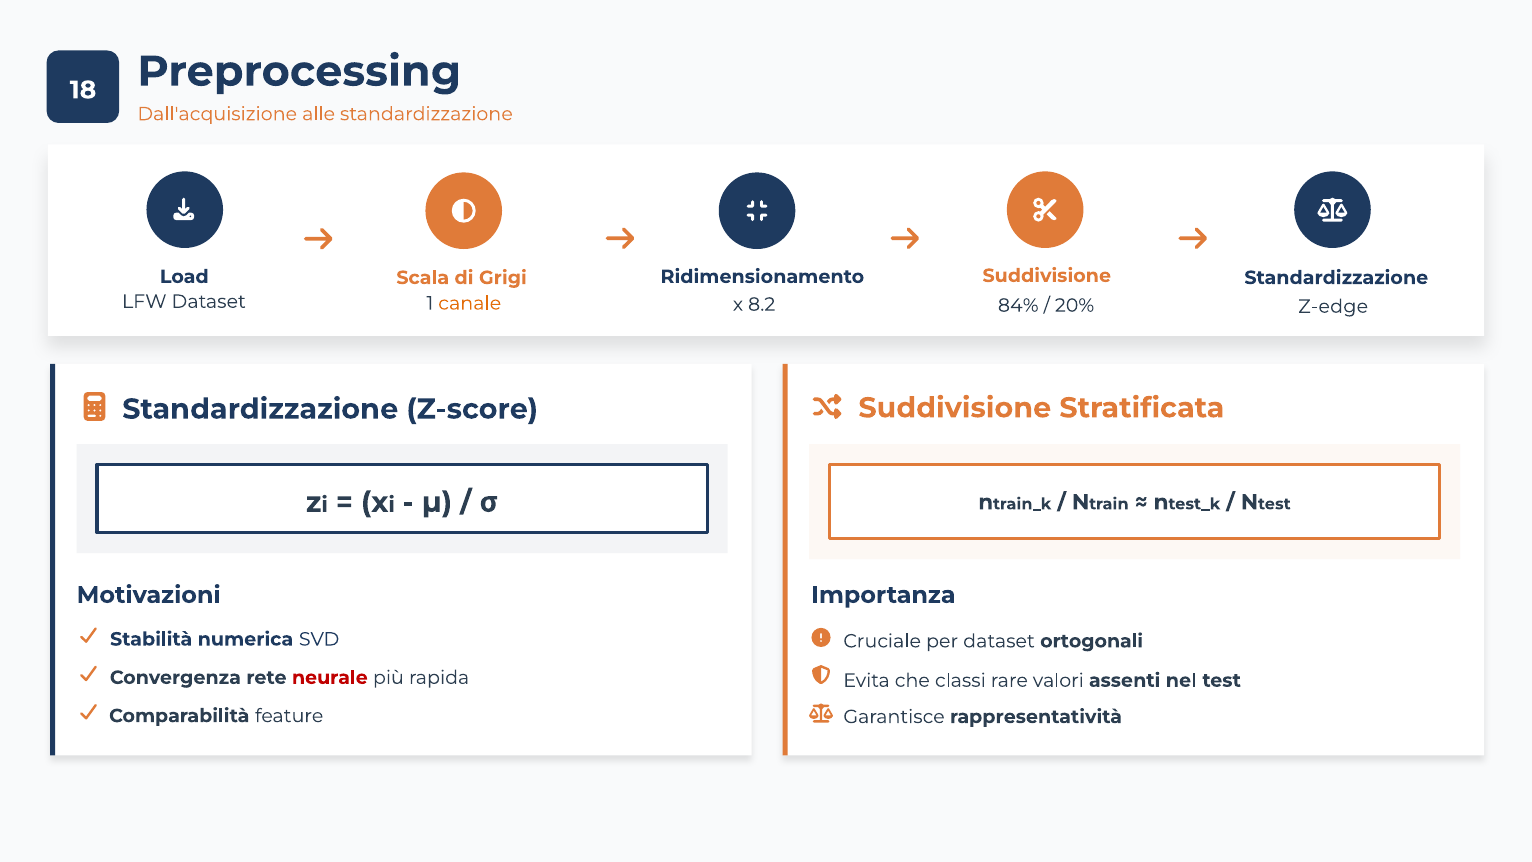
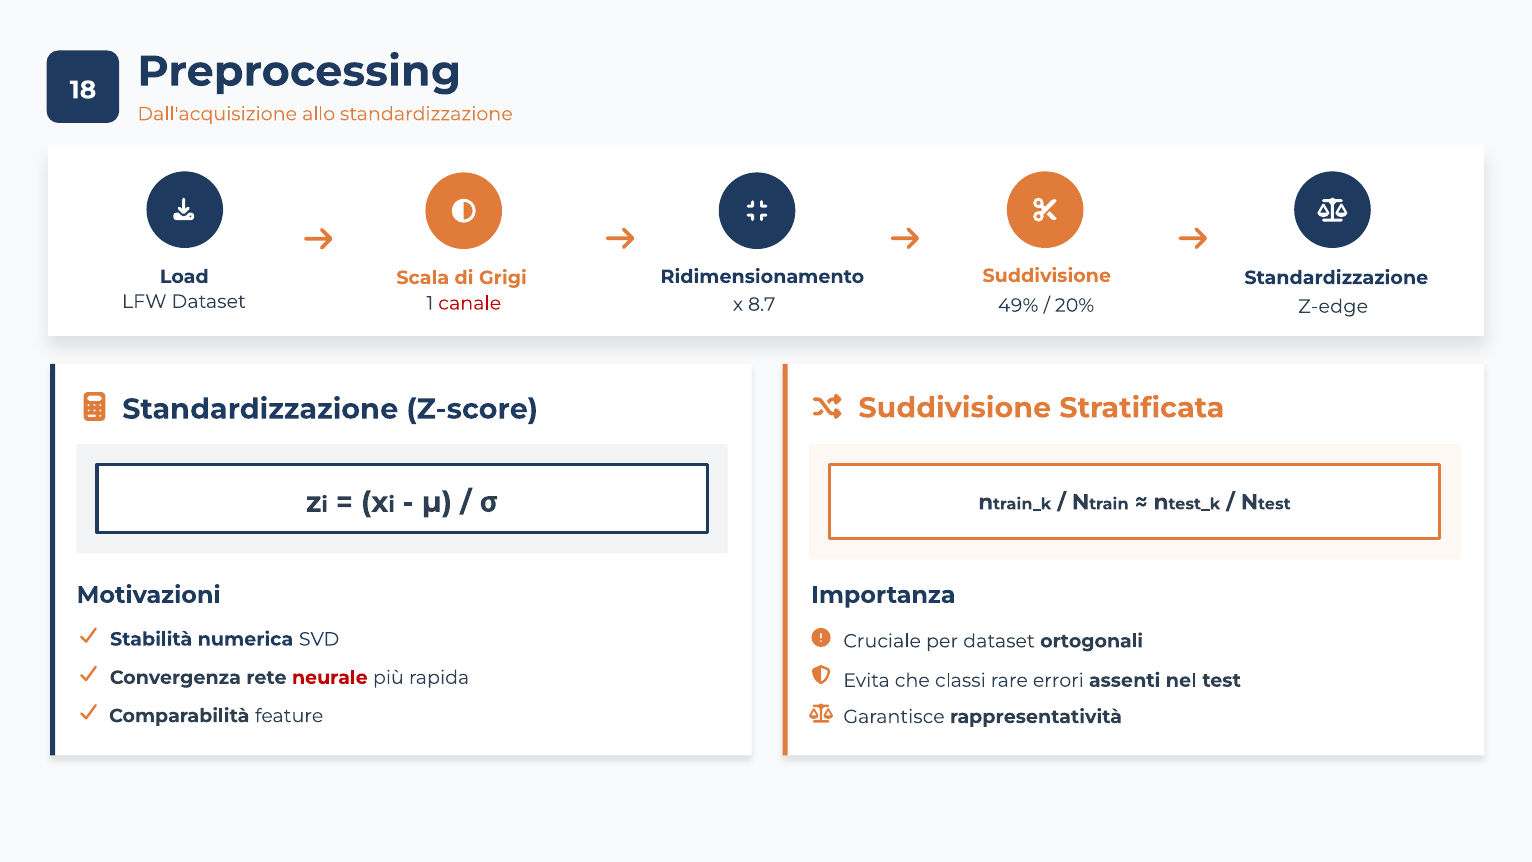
alle: alle -> allo (319, 114)
canale colour: orange -> red (470, 303)
8.2: 8.2 -> 8.7 (762, 304)
84%: 84% -> 49% (1018, 305)
valori: valori -> errori (1058, 680)
